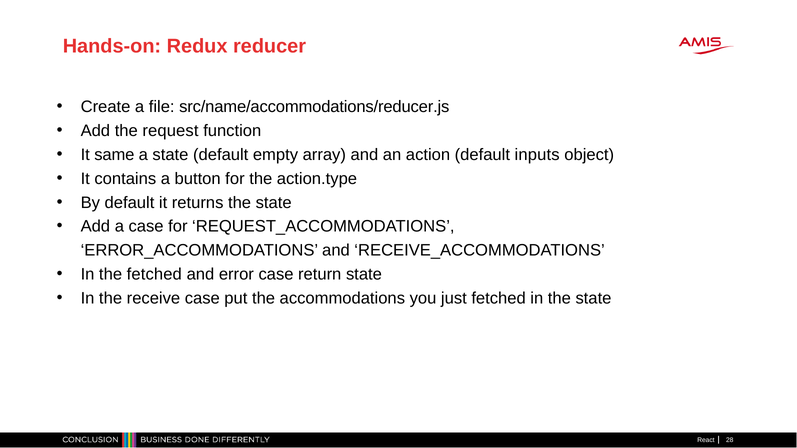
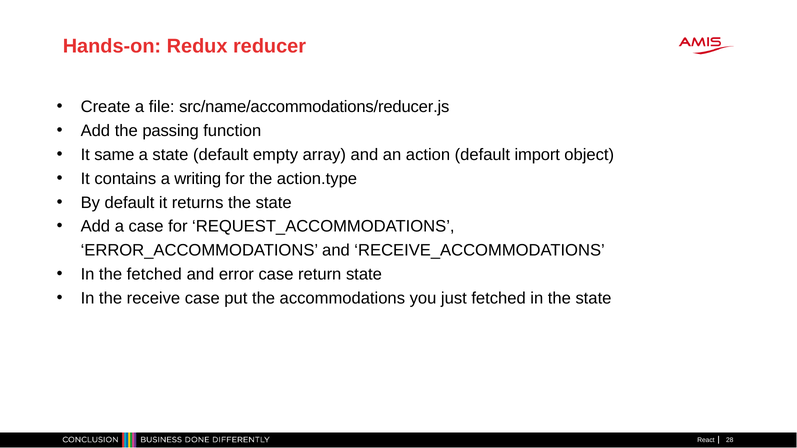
request: request -> passing (171, 131)
inputs: inputs -> import (537, 155)
button: button -> writing (198, 179)
